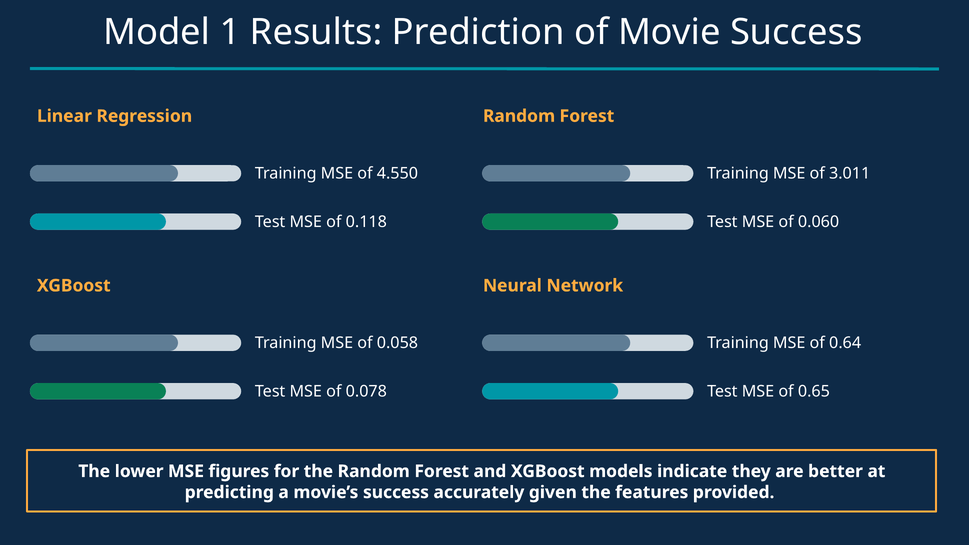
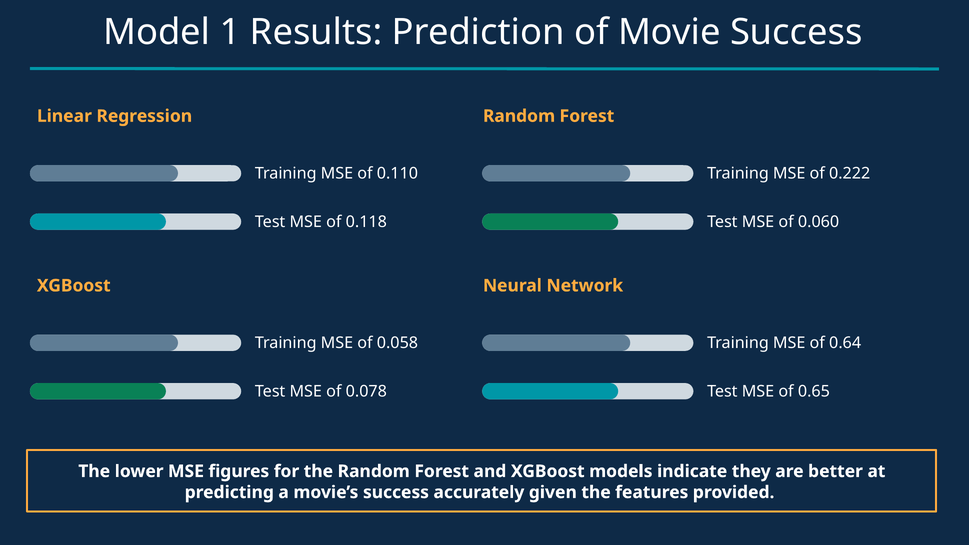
4.550: 4.550 -> 0.110 (397, 173)
3.011: 3.011 -> 0.222 (850, 173)
